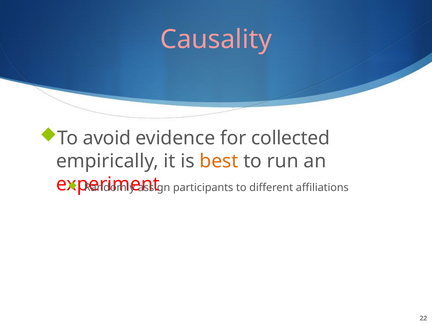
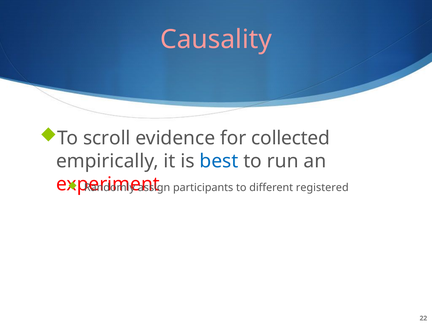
avoid: avoid -> scroll (107, 138)
best colour: orange -> blue (219, 161)
affiliations: affiliations -> registered (322, 188)
